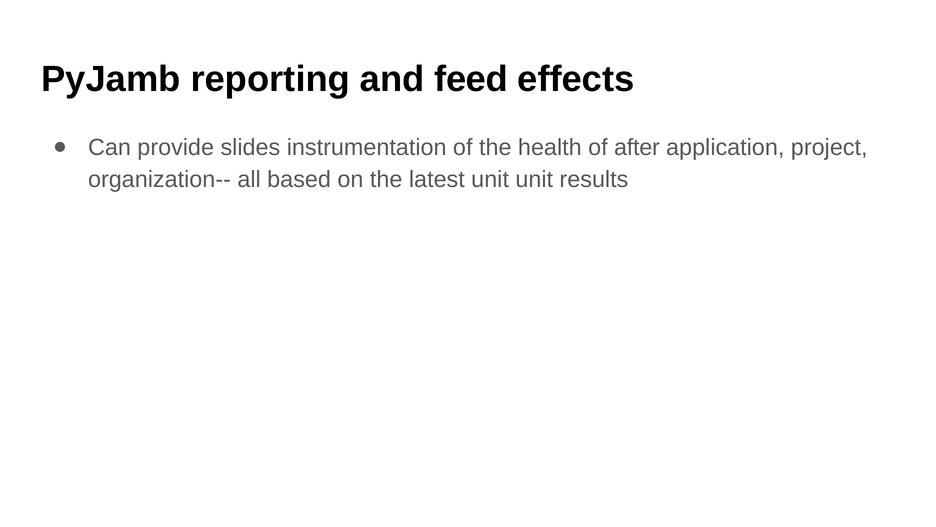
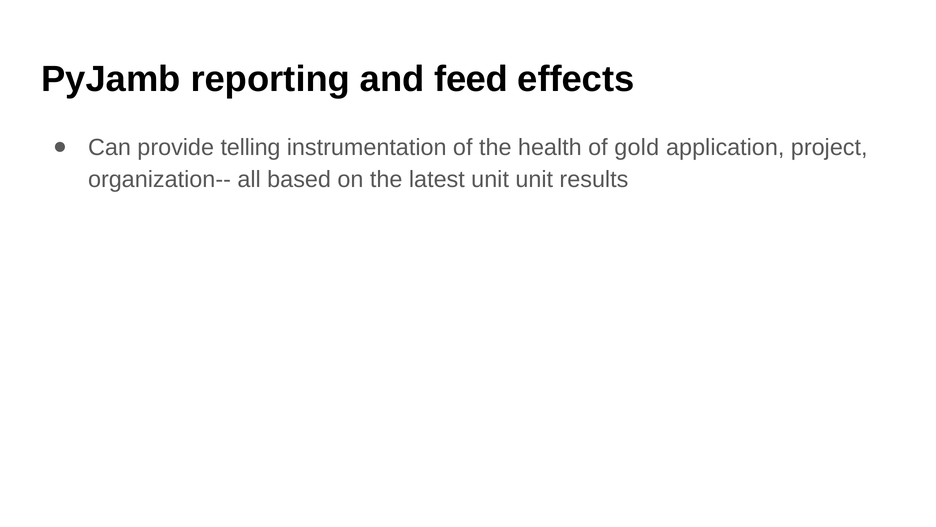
slides: slides -> telling (250, 147)
after: after -> gold (637, 147)
